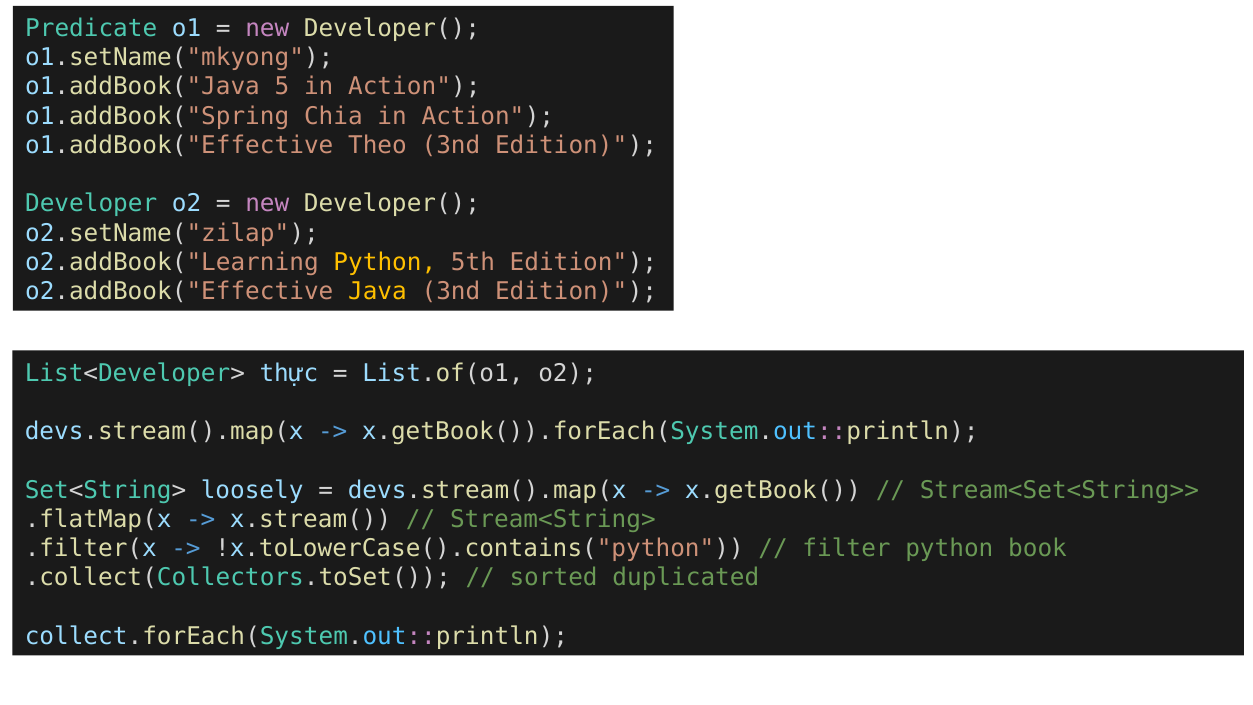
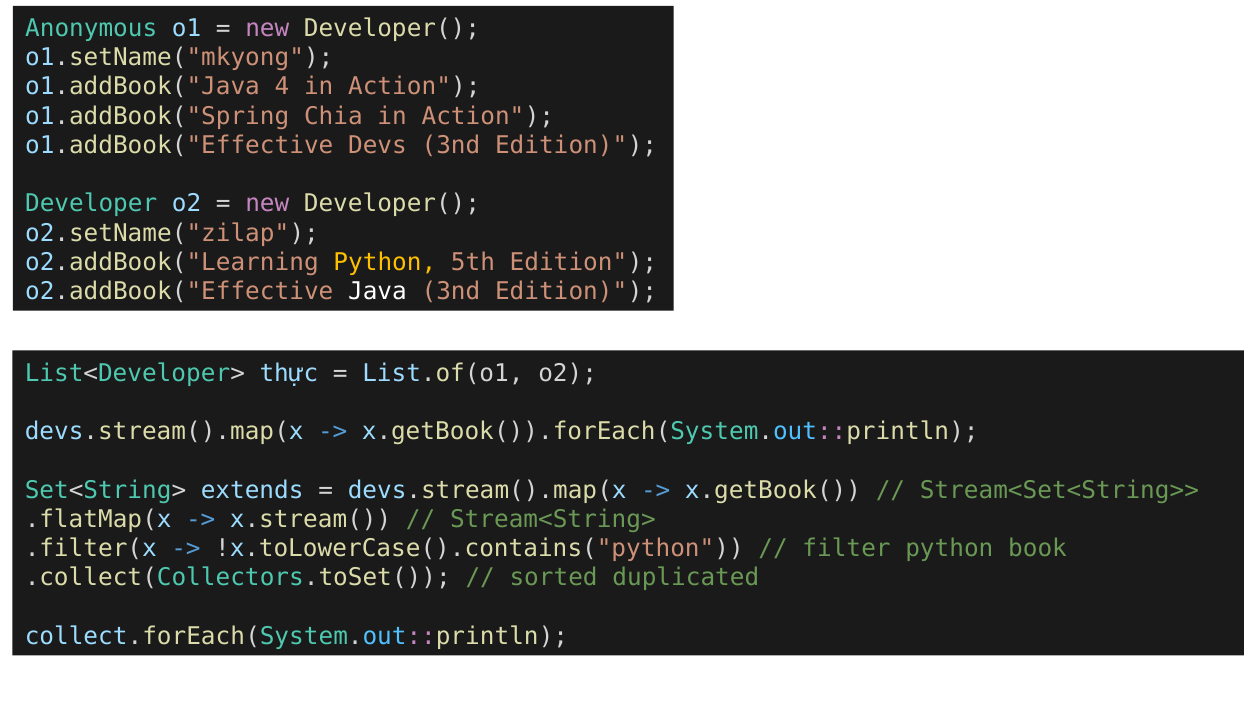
Predicate: Predicate -> Anonymous (91, 28)
5: 5 -> 4 (282, 87)
Theo: Theo -> Devs (377, 145)
Java colour: yellow -> white (377, 292)
loosely: loosely -> extends (252, 490)
